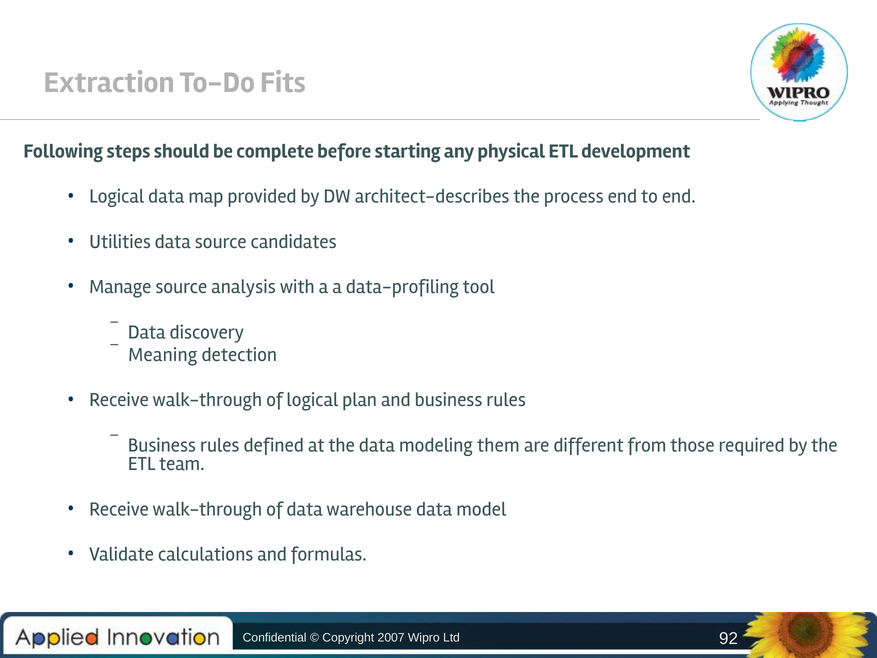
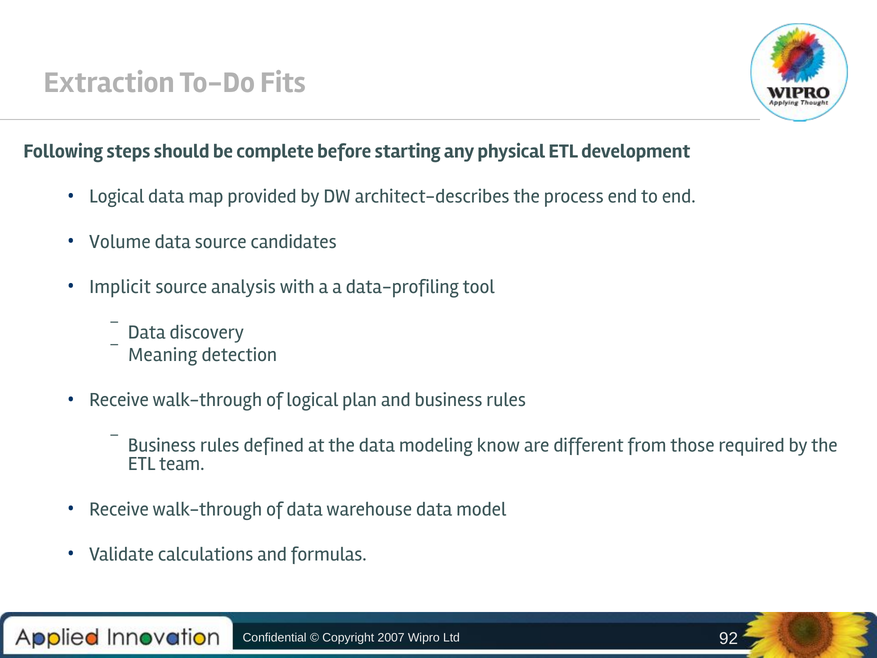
Utilities: Utilities -> Volume (120, 242)
Manage: Manage -> Implicit (120, 287)
them: them -> know (498, 445)
